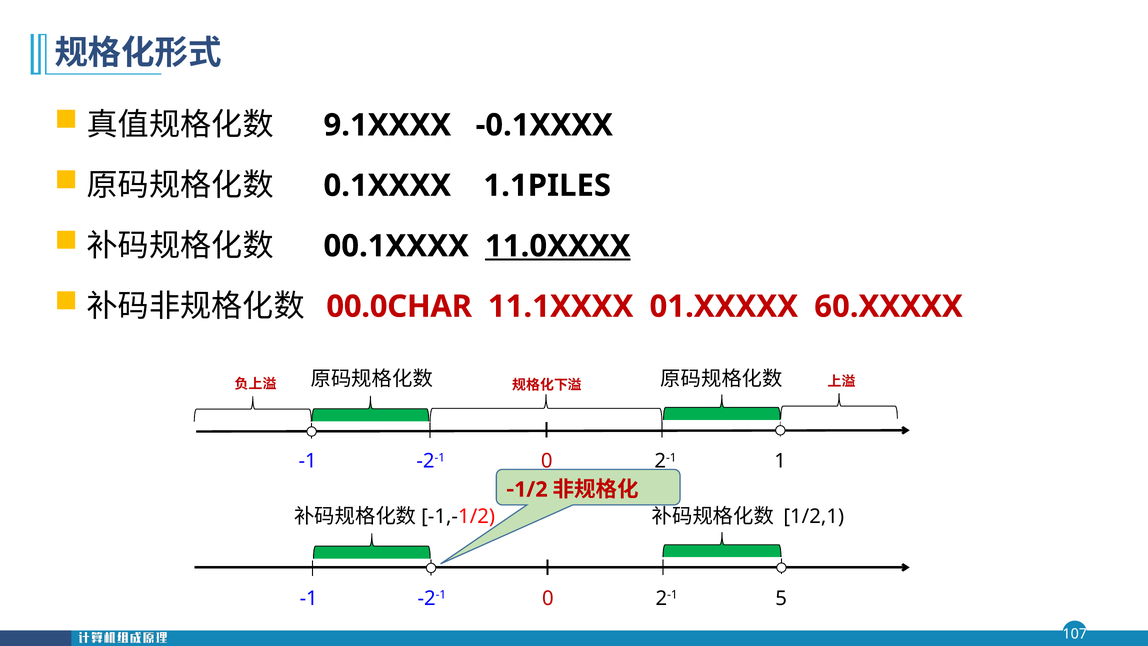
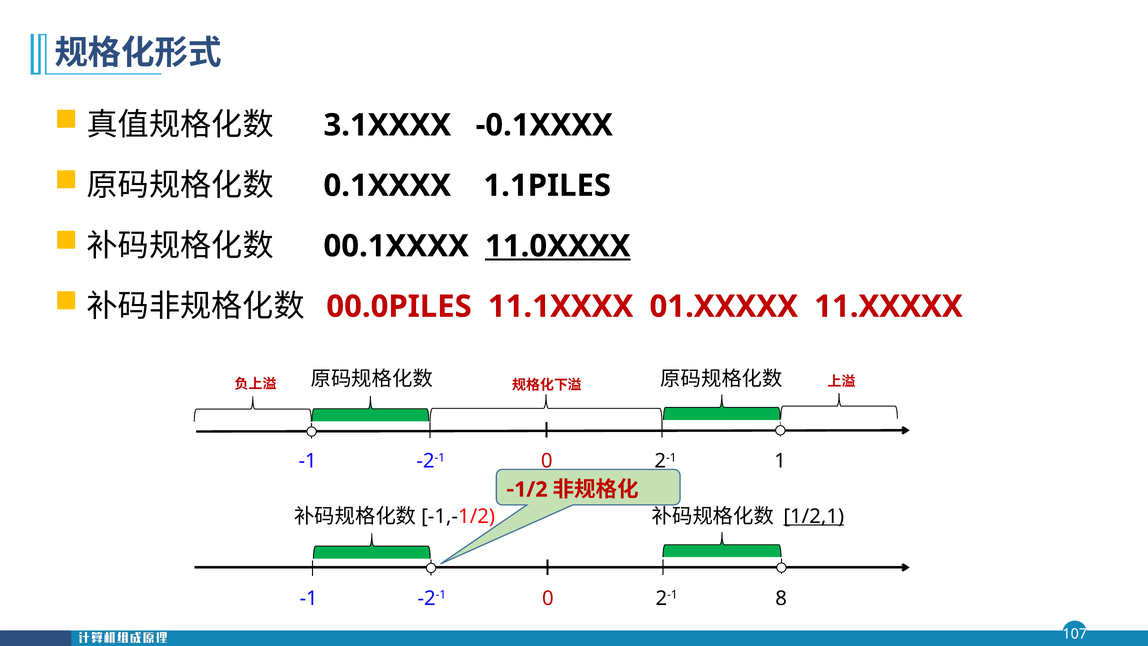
9.1XXXX: 9.1XXXX -> 3.1XXXX (387, 125)
00.0CHAR: 00.0CHAR -> 00.0PILES (399, 306)
60.XXXXX: 60.XXXXX -> 11.XXXXX (888, 306)
1/2,1 underline: none -> present (814, 516)
5: 5 -> 8 (781, 598)
